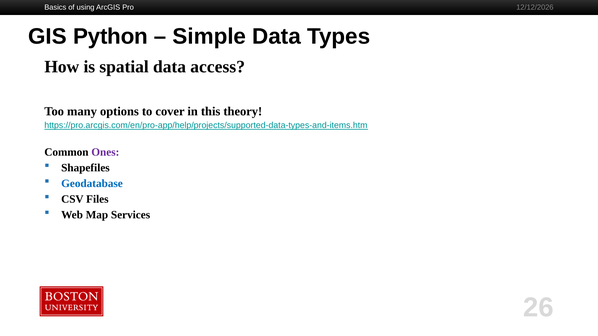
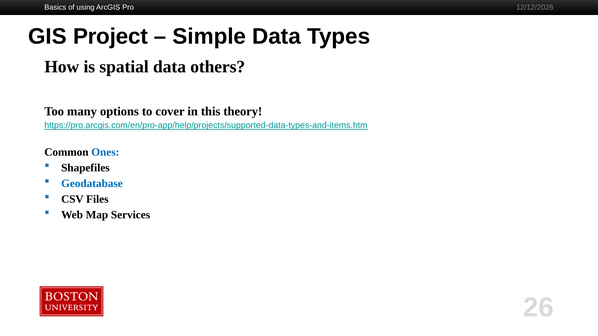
Python: Python -> Project (110, 37)
access: access -> others (218, 67)
Ones colour: purple -> blue (105, 152)
